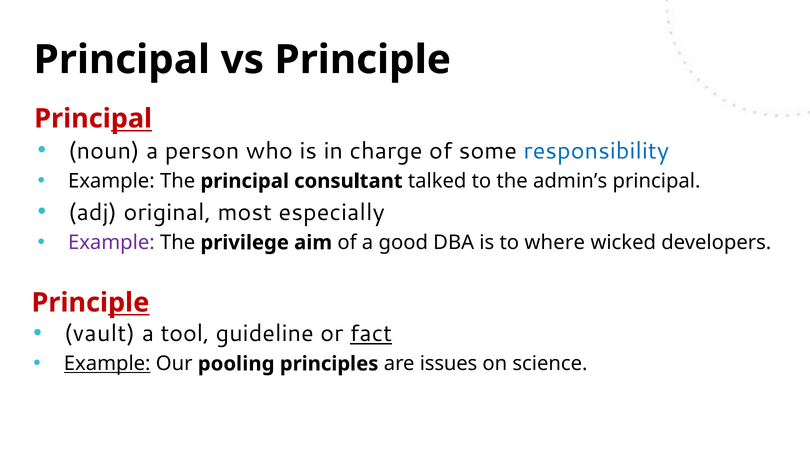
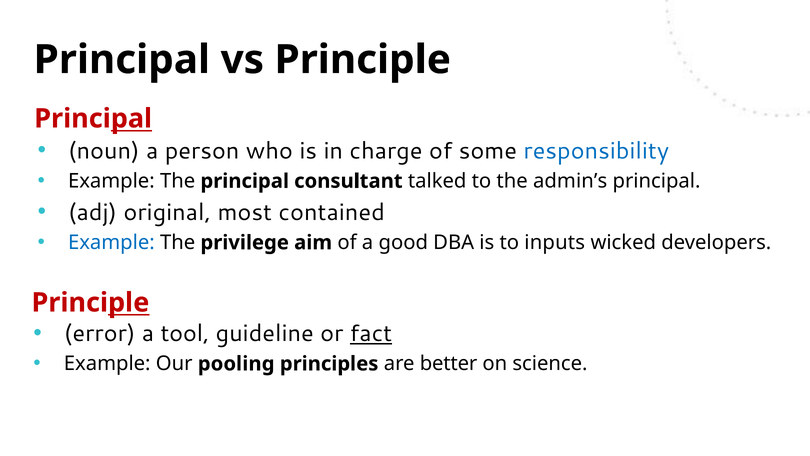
especially: especially -> contained (332, 212)
Example colour: purple -> blue (111, 242)
where: where -> inputs (555, 242)
vault: vault -> error (100, 333)
Example underline: present -> none (107, 363)
issues: issues -> better (449, 363)
